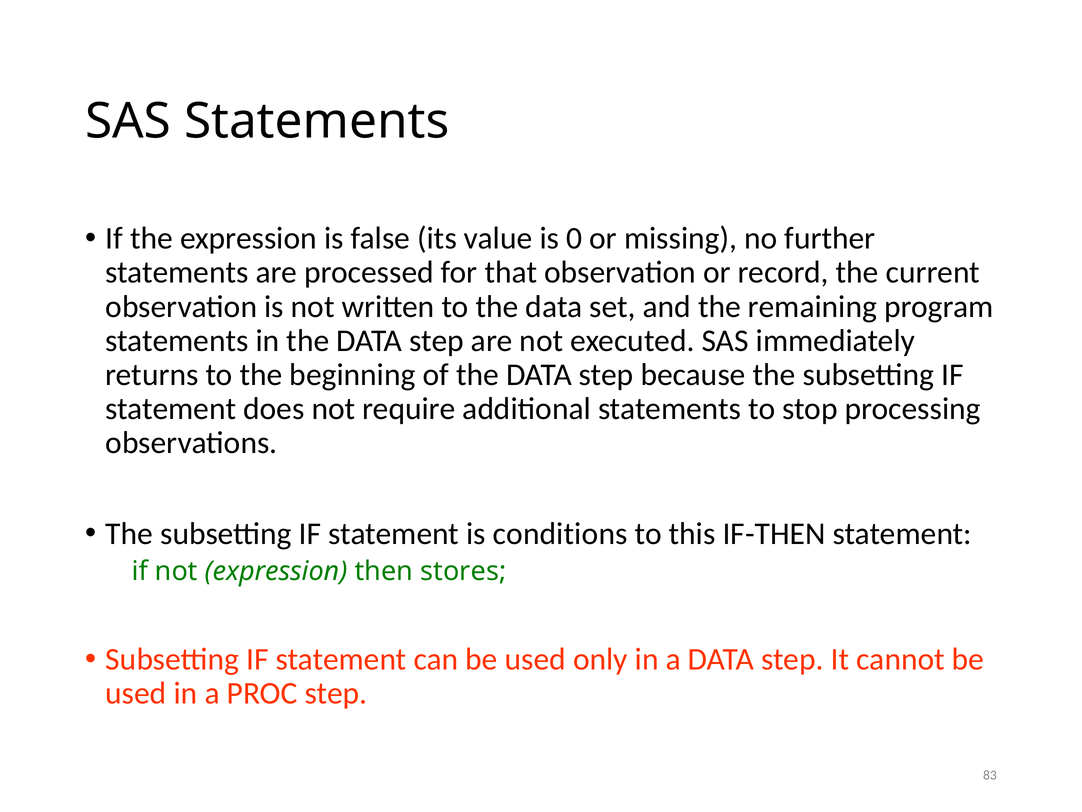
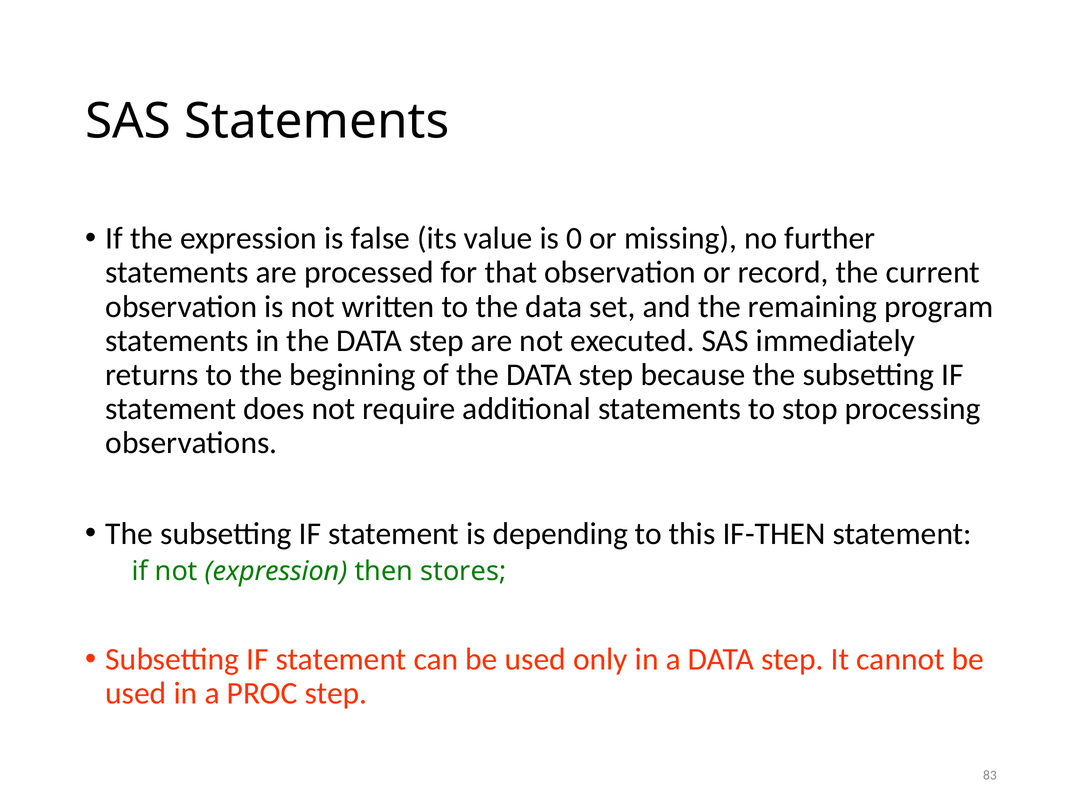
conditions: conditions -> depending (560, 533)
